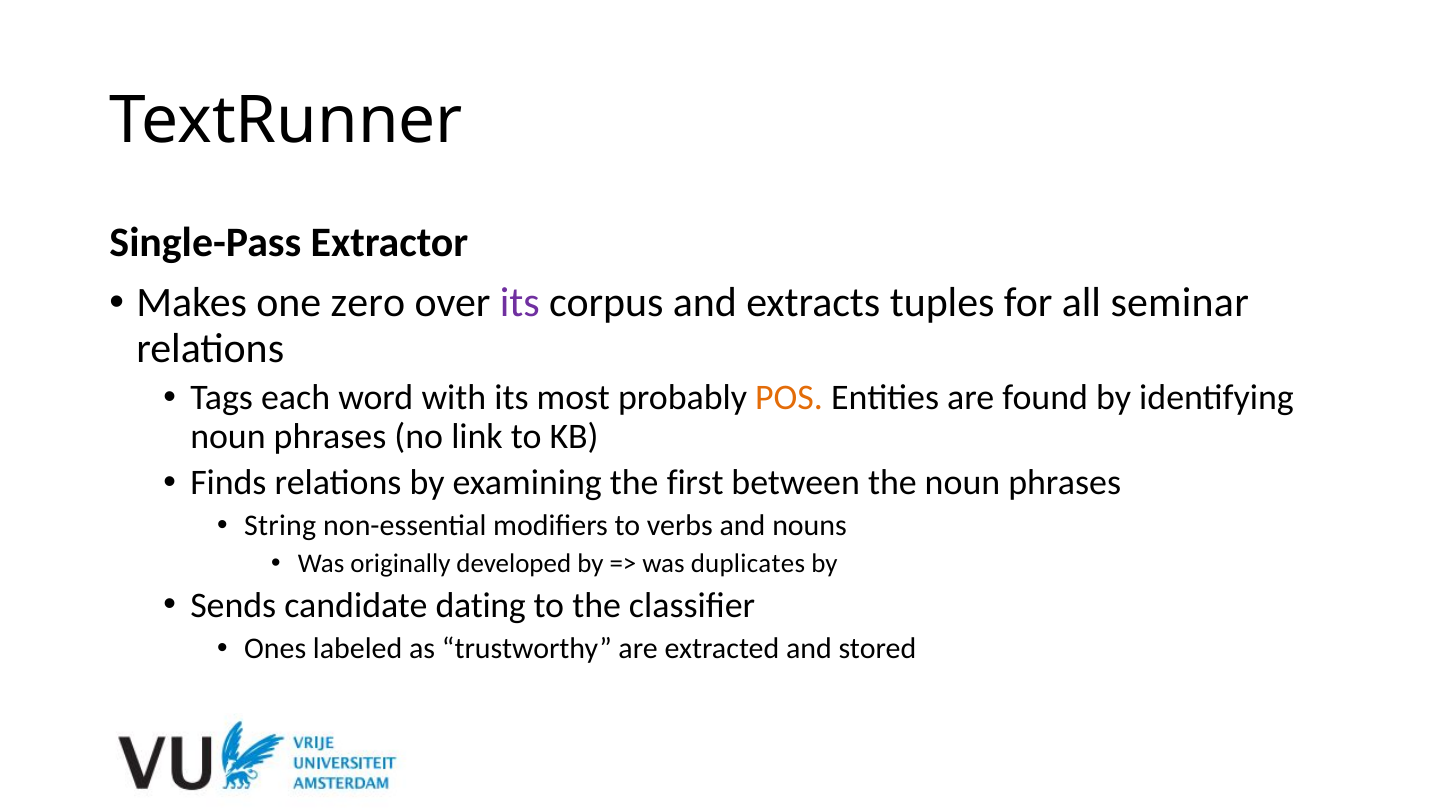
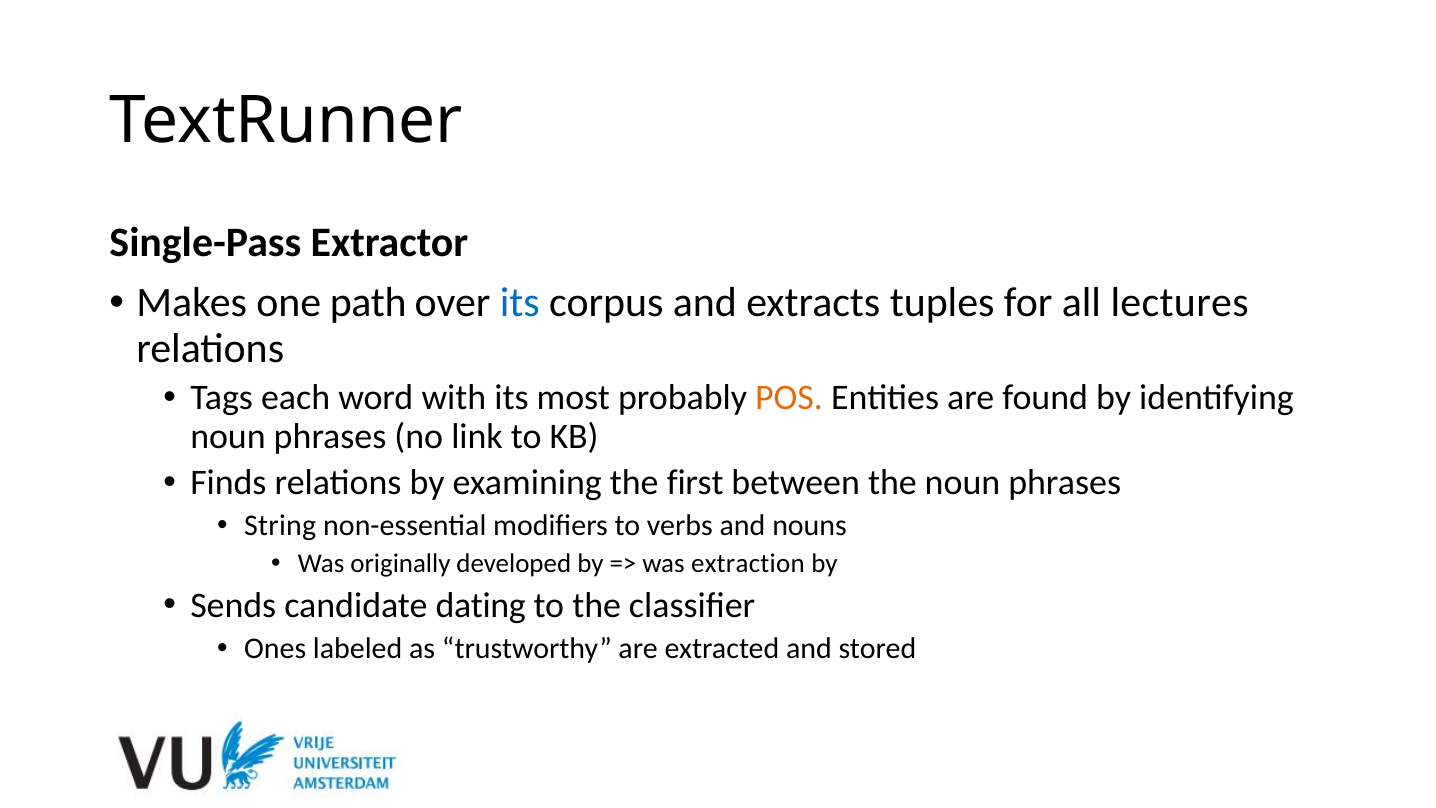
zero: zero -> path (368, 303)
its colour: purple -> blue (520, 303)
seminar: seminar -> lectures (1180, 303)
duplicates: duplicates -> extraction (748, 564)
